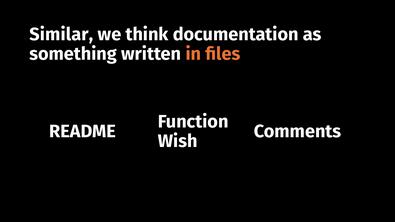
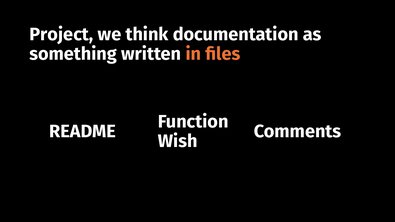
Similar: Similar -> Project (61, 34)
